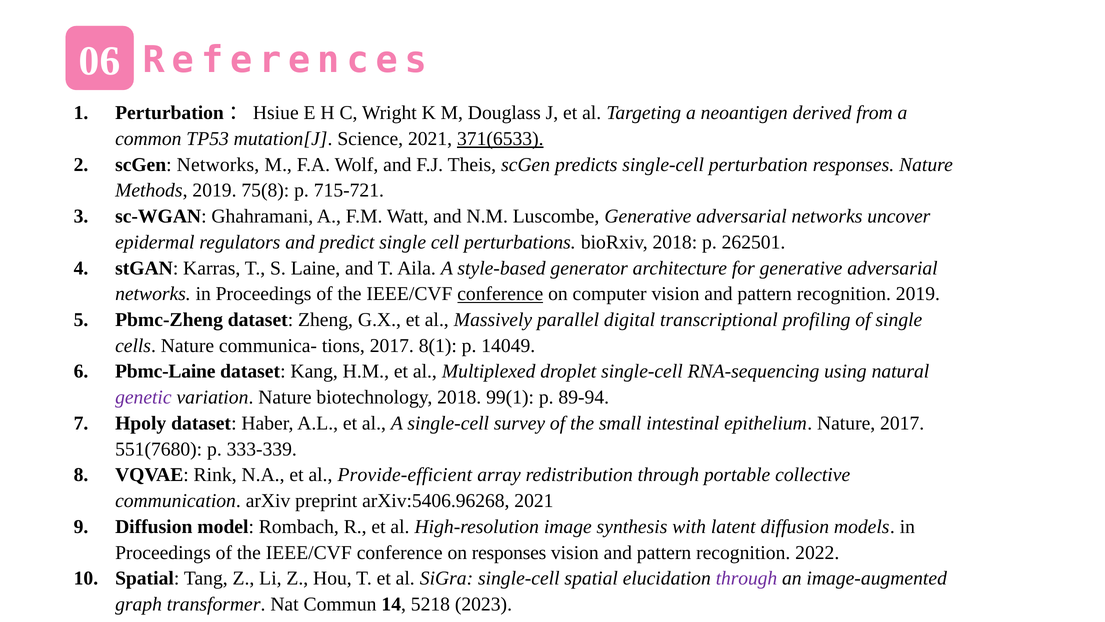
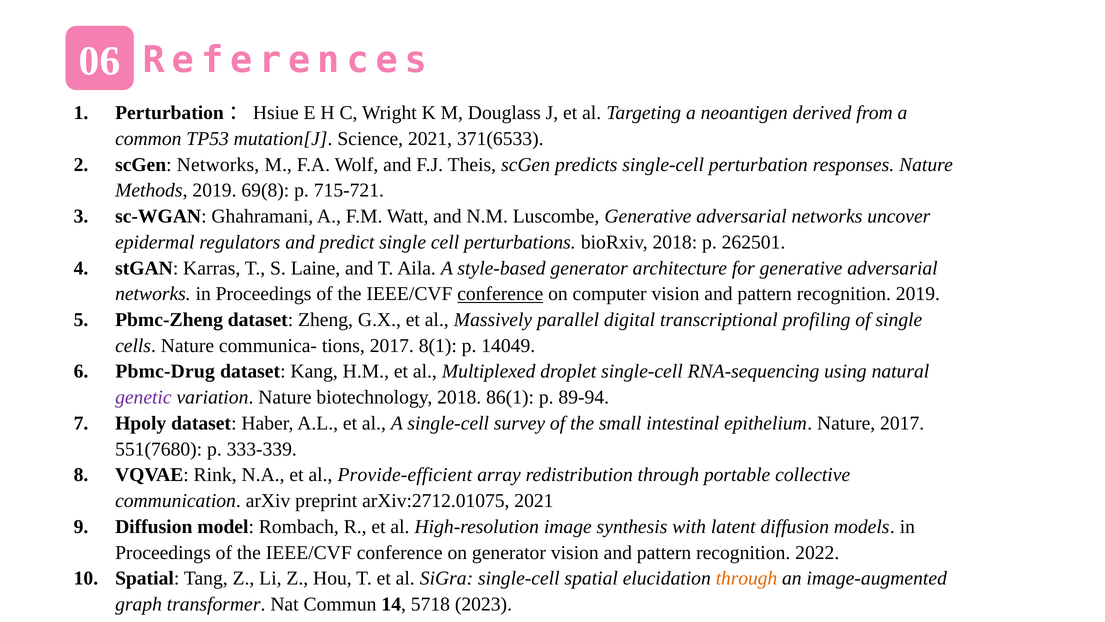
371(6533 underline: present -> none (500, 139)
75(8: 75(8 -> 69(8 (265, 190)
Pbmc-Laine: Pbmc-Laine -> Pbmc-Drug (165, 371)
99(1: 99(1 -> 86(1 (510, 397)
arXiv:5406.96268: arXiv:5406.96268 -> arXiv:2712.01075 (436, 500)
on responses: responses -> generator (509, 552)
through colour: purple -> orange (746, 578)
5218: 5218 -> 5718 (430, 604)
